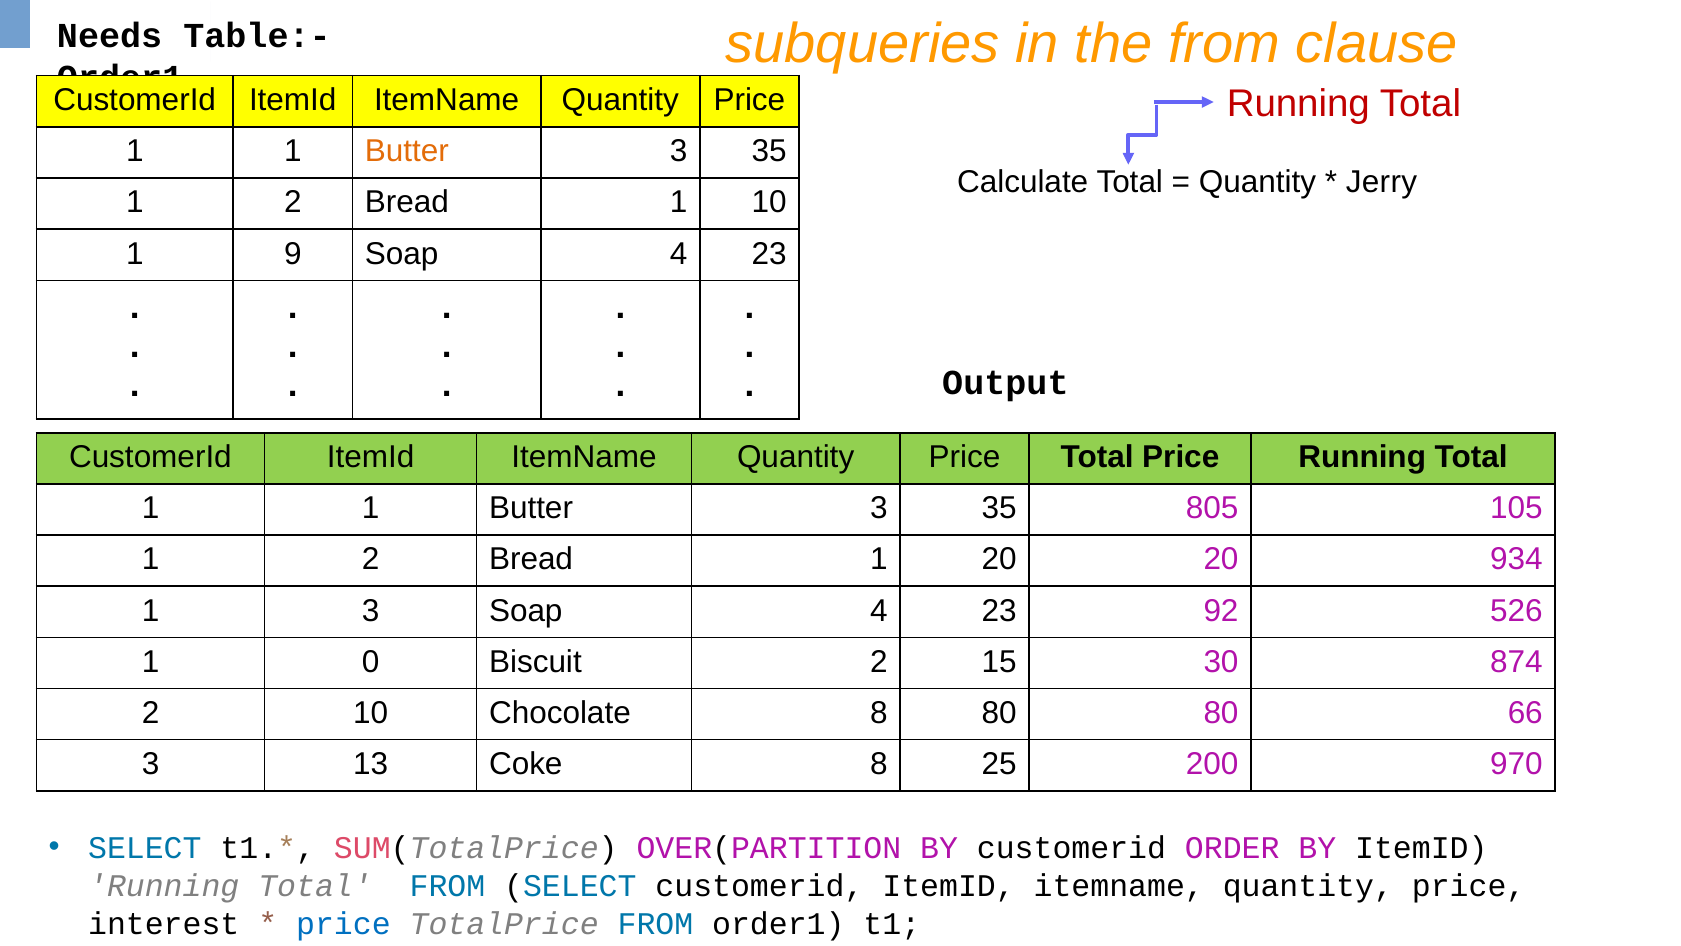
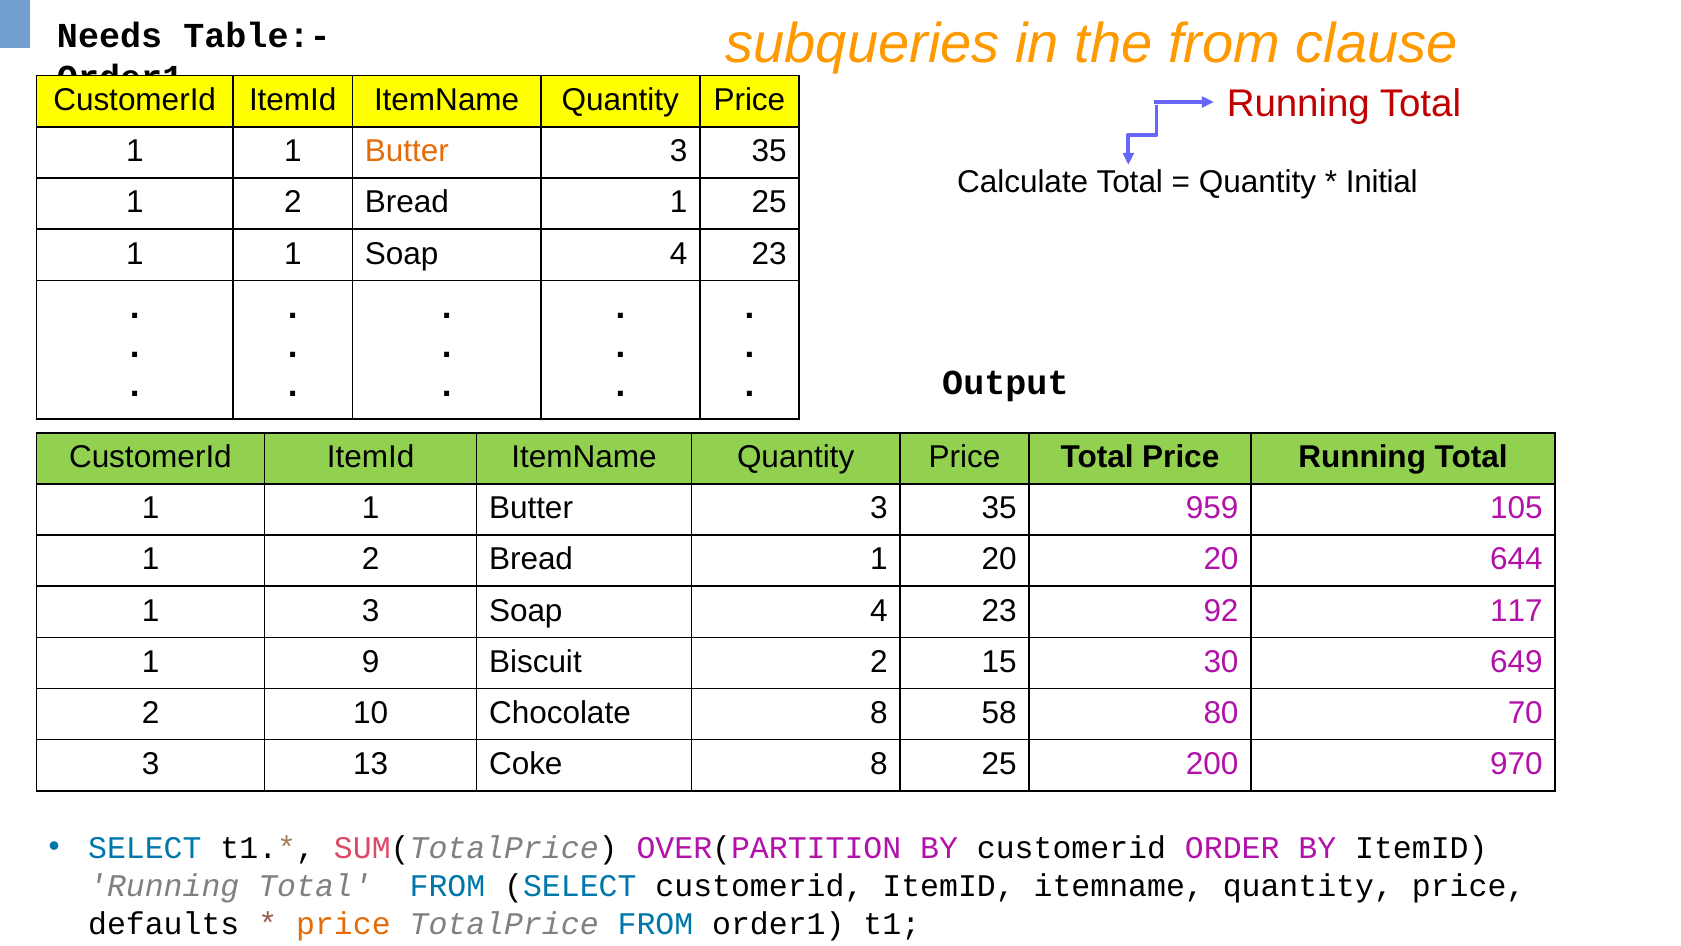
Jerry: Jerry -> Initial (1382, 182)
1 10: 10 -> 25 (769, 202)
9: 9 -> 1 (293, 254)
805: 805 -> 959 (1212, 508)
934: 934 -> 644 (1516, 559)
526: 526 -> 117 (1516, 610)
0: 0 -> 9 (371, 662)
874: 874 -> 649 (1516, 662)
8 80: 80 -> 58 (999, 713)
66: 66 -> 70 (1525, 713)
interest: interest -> defaults (164, 923)
price colour: blue -> orange (343, 923)
